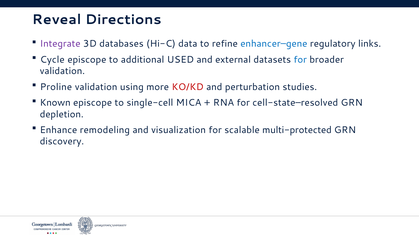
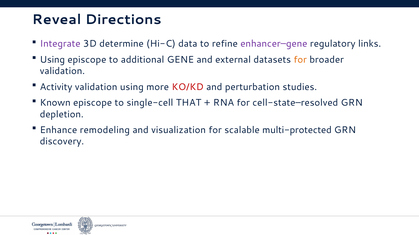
databases: databases -> determine (121, 44)
enhancer–gene colour: blue -> purple (274, 44)
Cycle: Cycle -> Using (52, 60)
USED: USED -> GENE (180, 60)
for colour: blue -> orange (300, 60)
Proline: Proline -> Activity (56, 87)
MICA: MICA -> THAT (189, 103)
